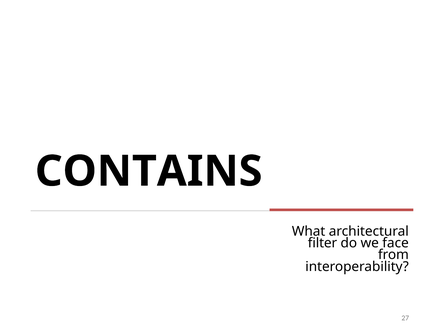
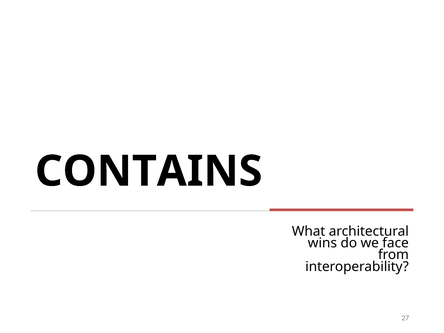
filter: filter -> wins (322, 243)
